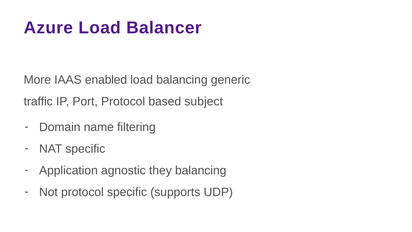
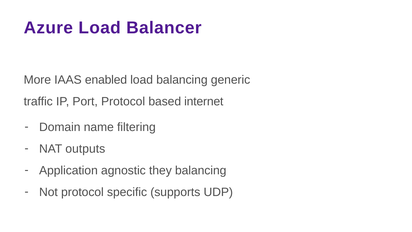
subject: subject -> internet (204, 101)
NAT specific: specific -> outputs (85, 149)
